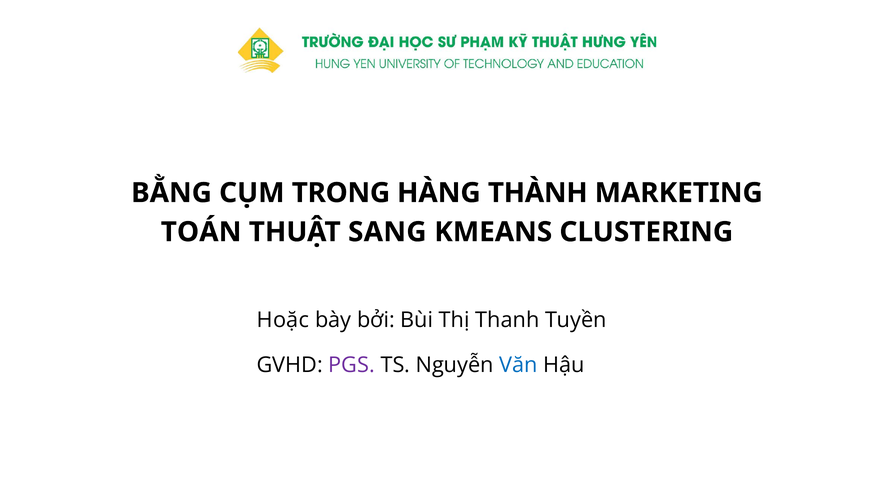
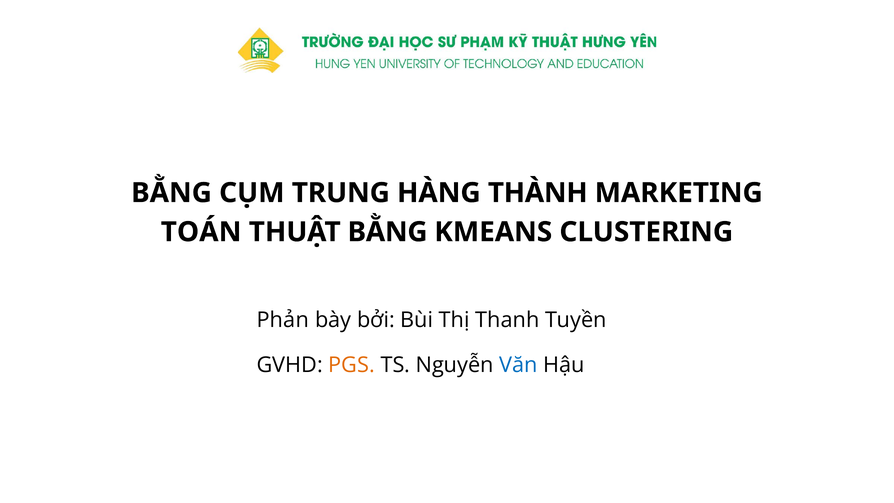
TRONG: TRONG -> TRUNG (341, 193)
THUẬT SANG: SANG -> BẰNG (388, 232)
Hoặc: Hoặc -> Phản (283, 320)
PGS colour: purple -> orange (352, 365)
